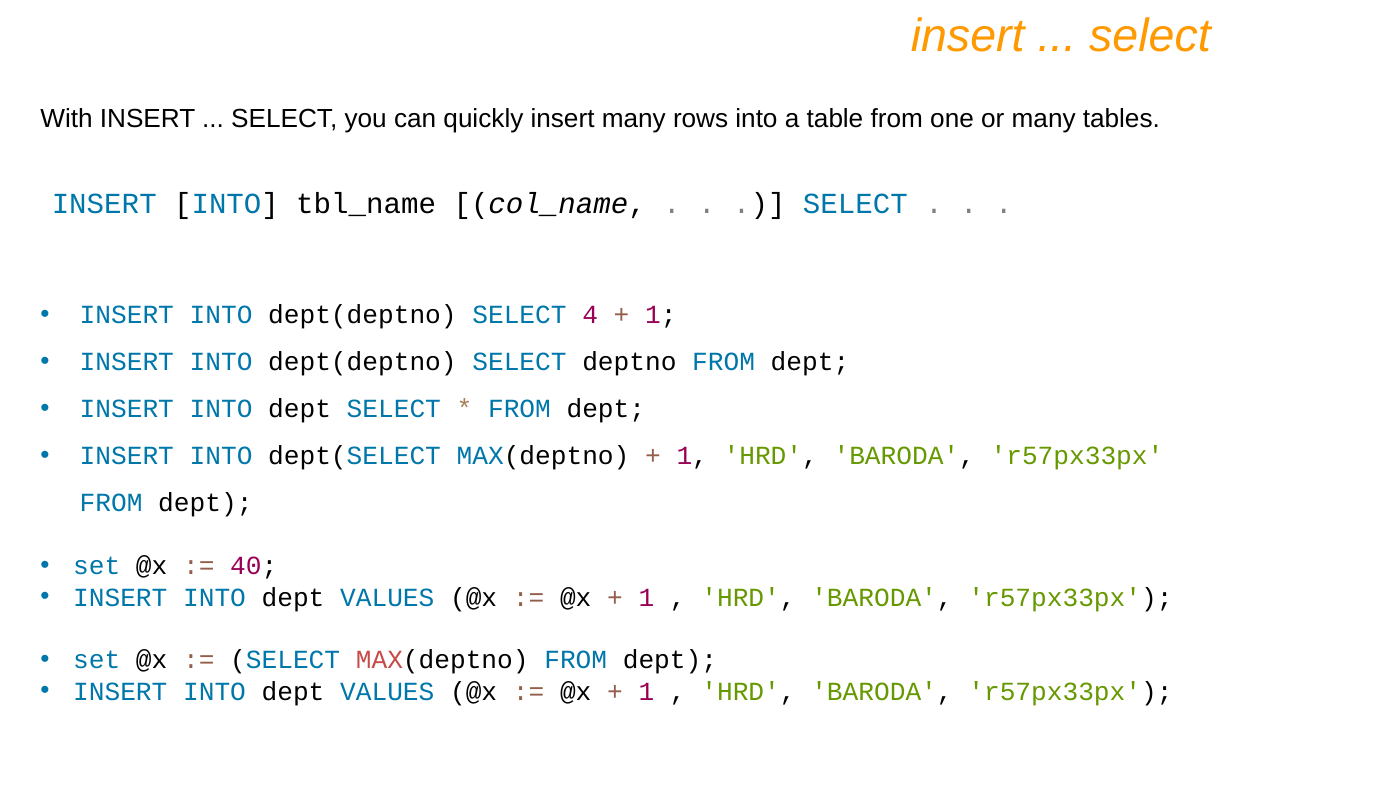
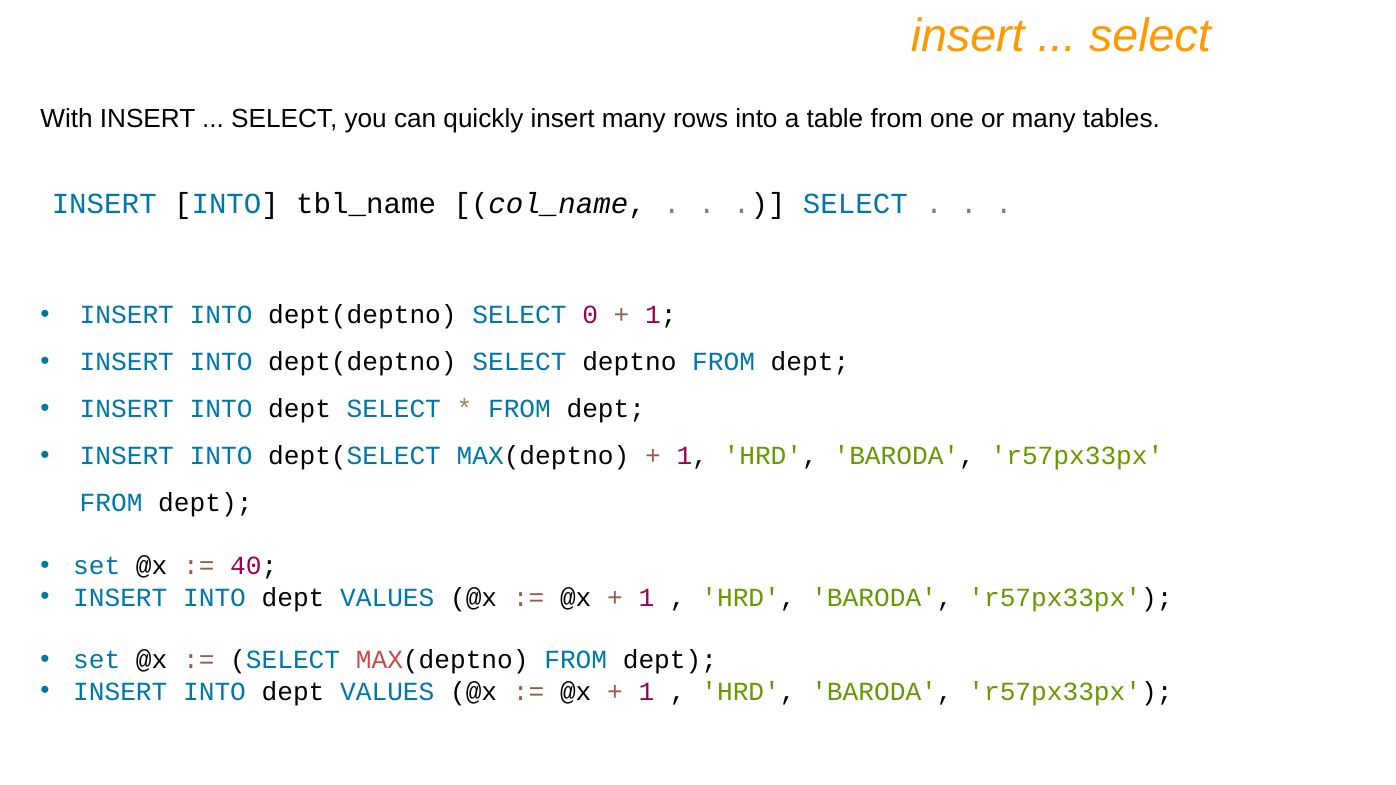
4: 4 -> 0 (590, 315)
